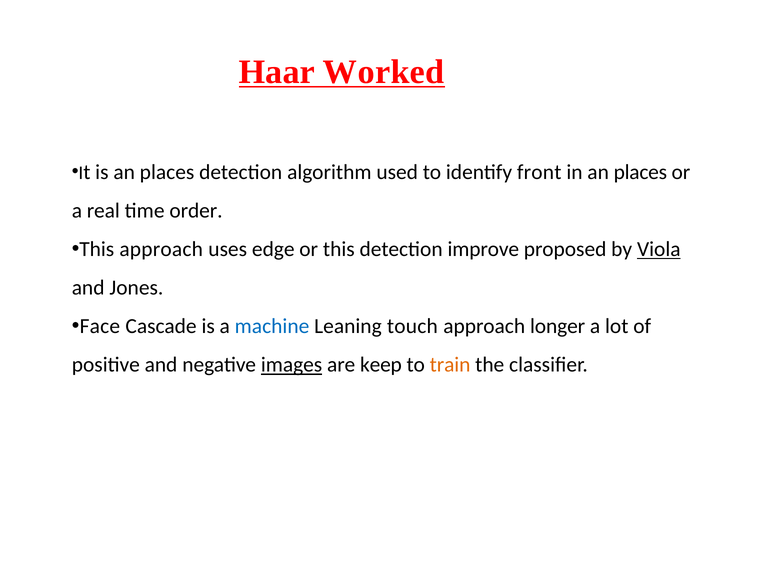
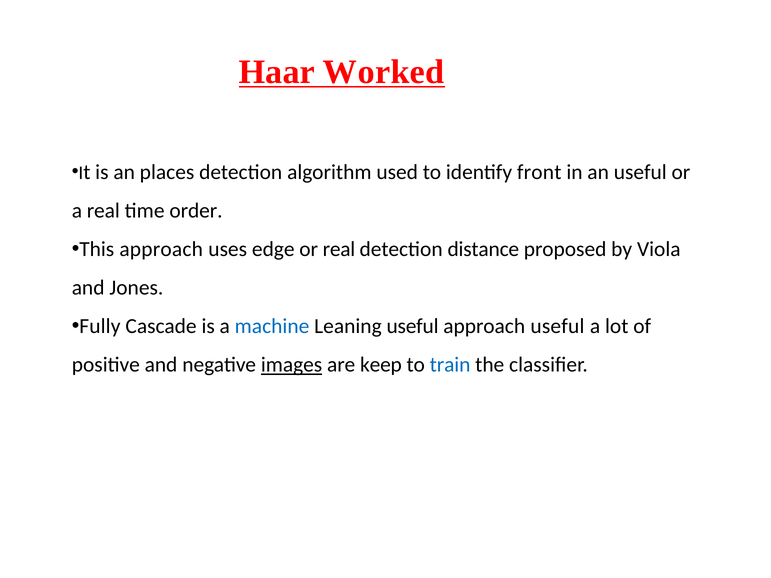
in an places: places -> useful (640, 172)
or this: this -> real (339, 249)
improve: improve -> distance (483, 249)
Viola underline: present -> none (659, 249)
Face: Face -> Fully (100, 327)
Leaning touch: touch -> useful (413, 327)
approach longer: longer -> useful (557, 327)
train colour: orange -> blue (450, 365)
